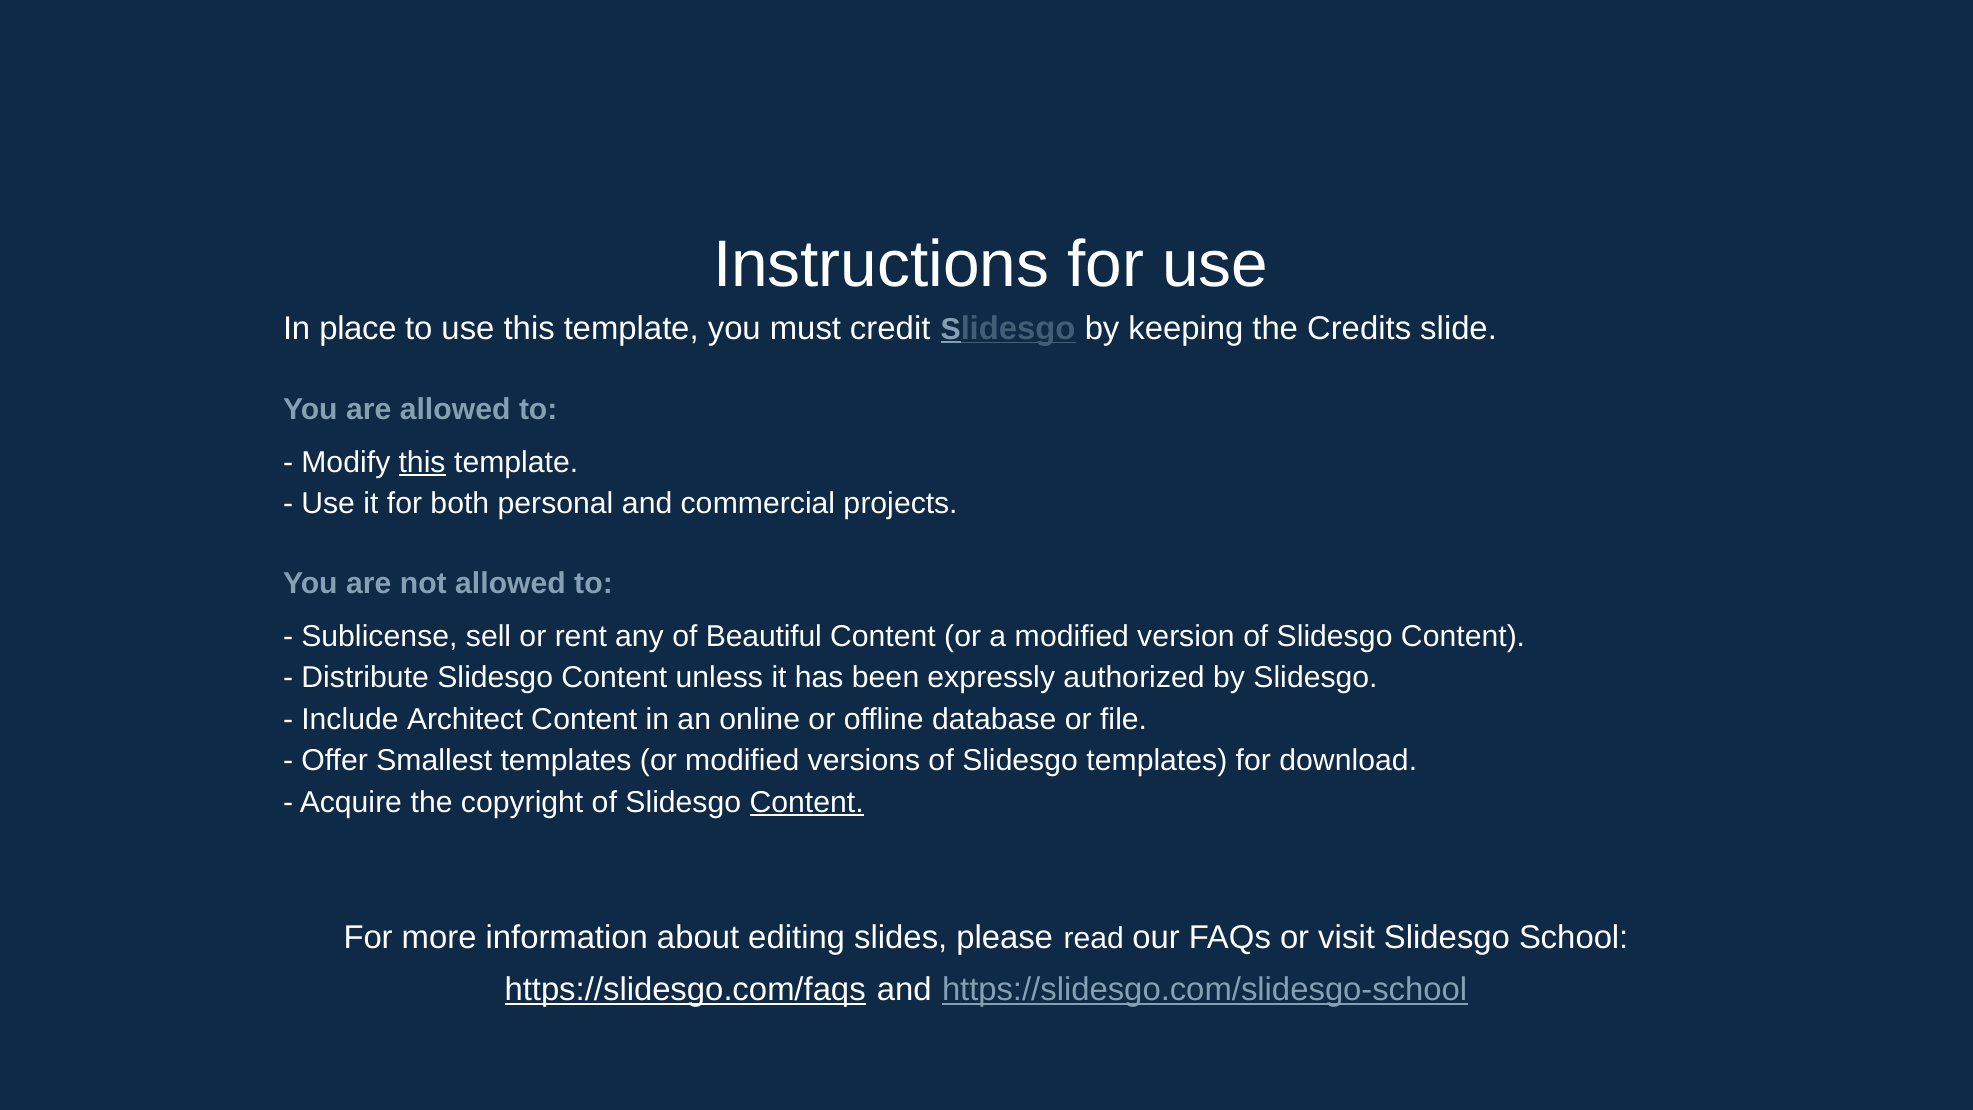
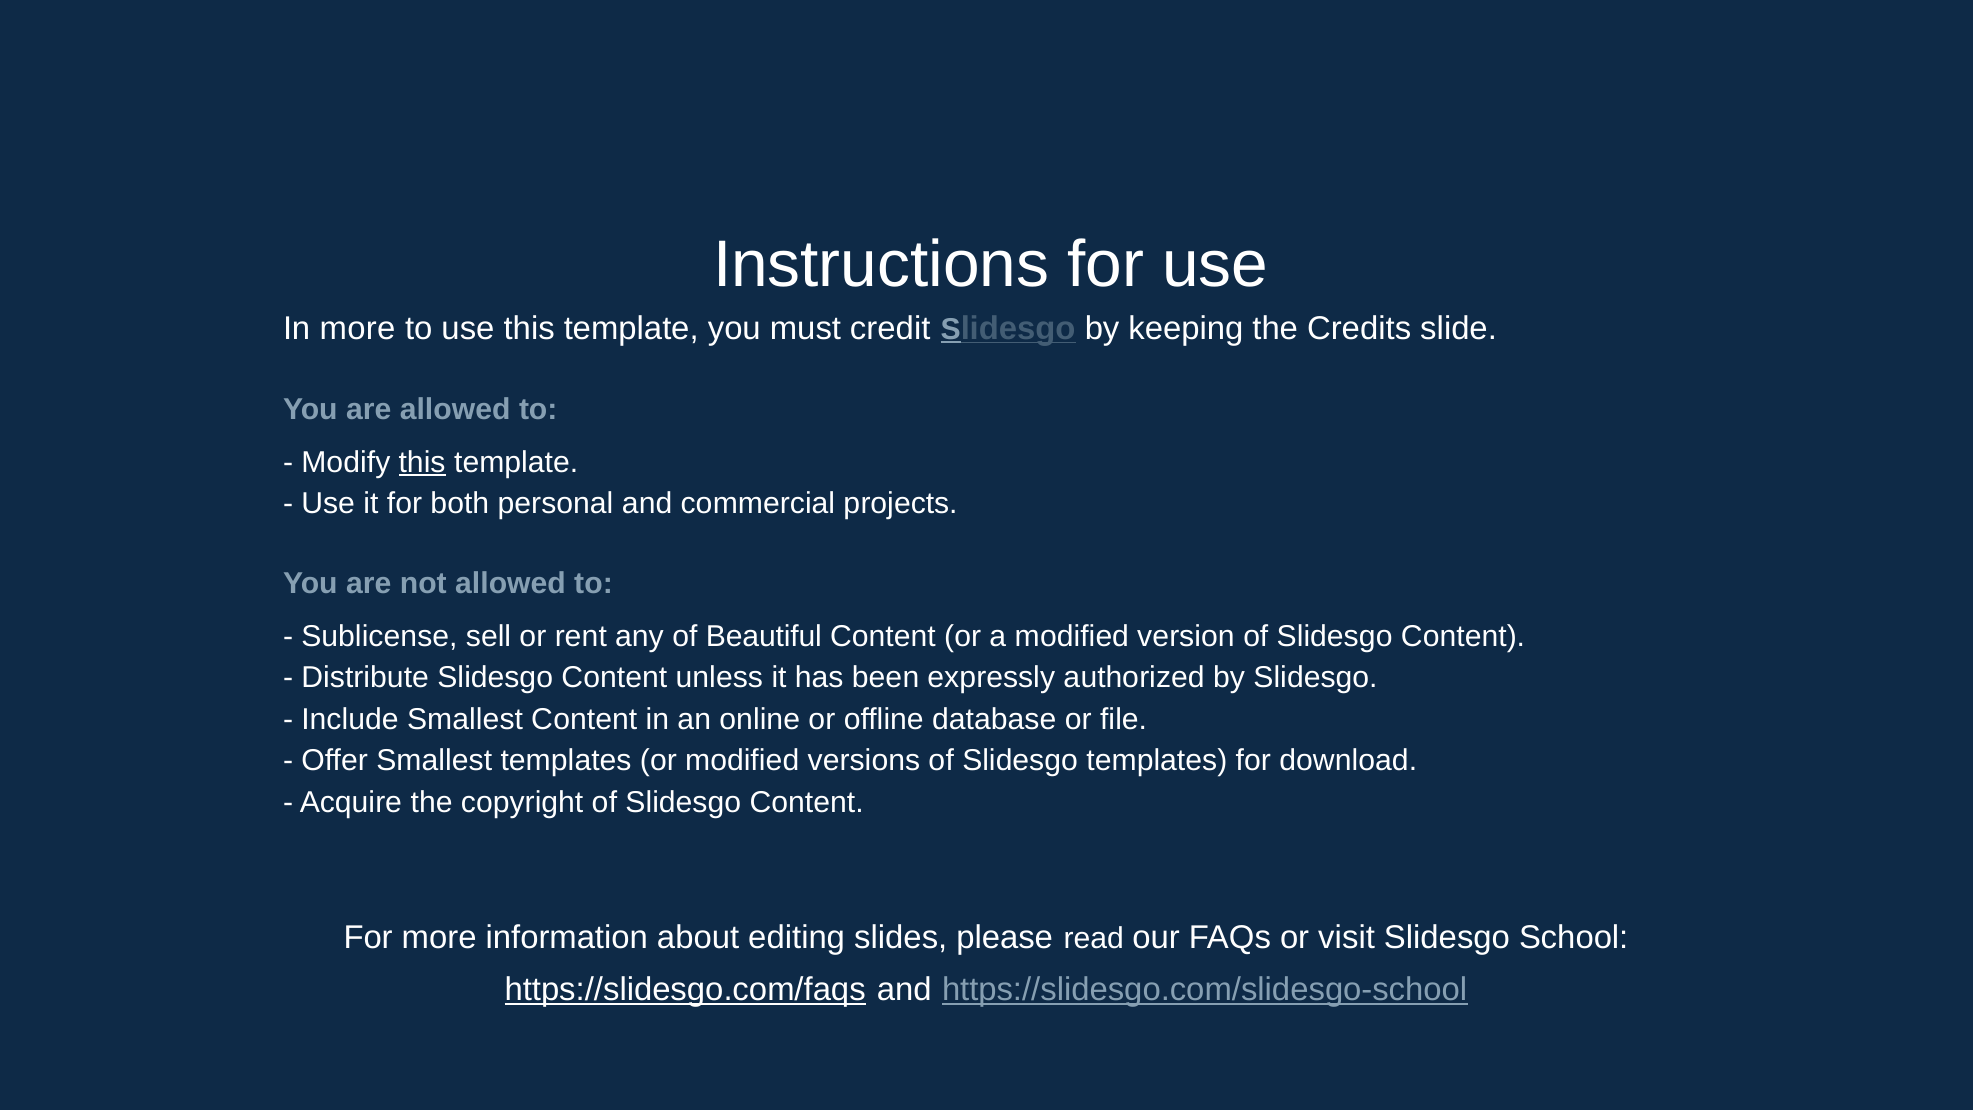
In place: place -> more (358, 328)
Include Architect: Architect -> Smallest (465, 719)
Content underline: present -> none (807, 802)
